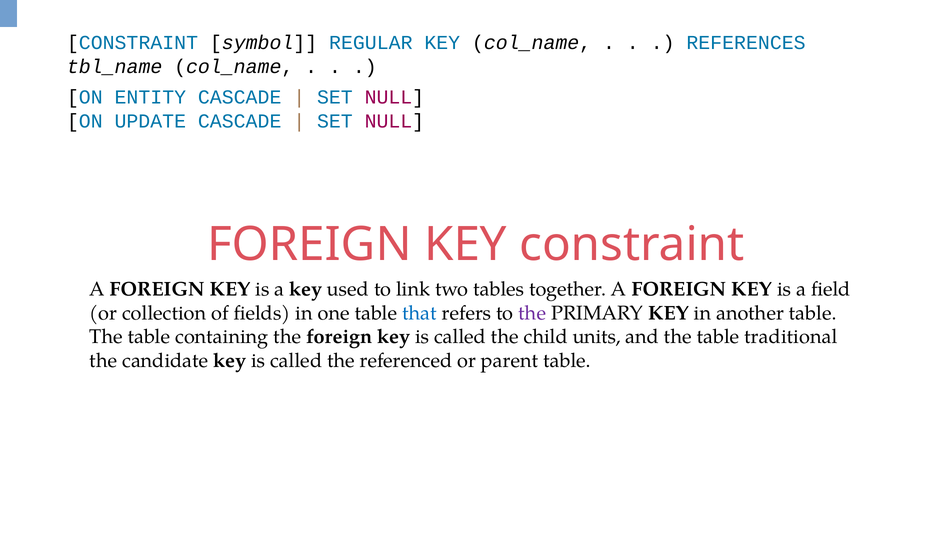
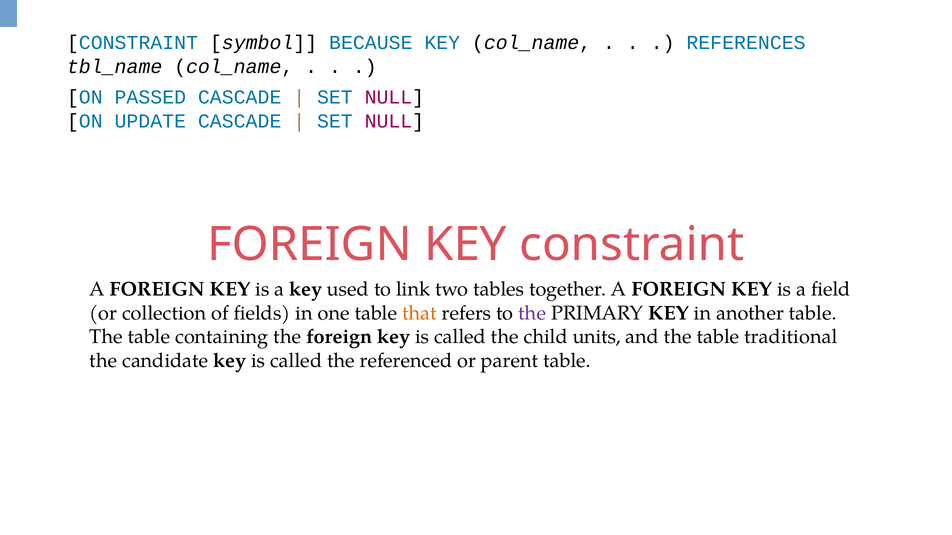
REGULAR: REGULAR -> BECAUSE (371, 43)
ENTITY: ENTITY -> PASSED (150, 98)
that colour: blue -> orange (419, 313)
